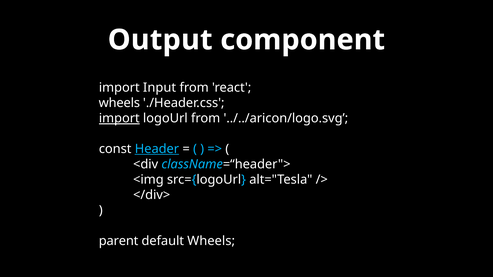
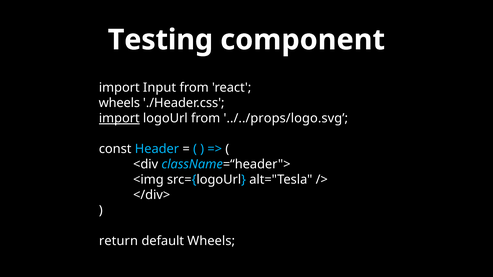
Output: Output -> Testing (160, 40)
../../aricon/logo.svg: ../../aricon/logo.svg -> ../../props/logo.svg (286, 118)
Header underline: present -> none (157, 149)
parent: parent -> return (118, 241)
